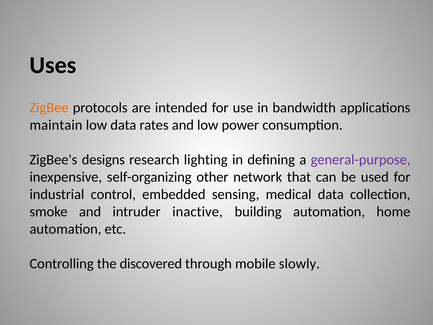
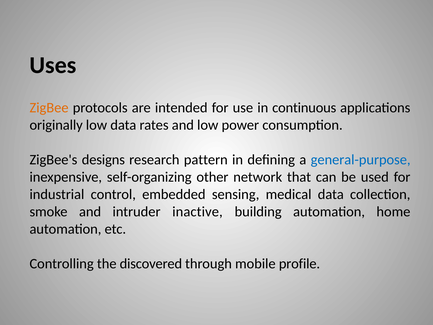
bandwidth: bandwidth -> continuous (304, 108)
maintain: maintain -> originally (56, 125)
lighting: lighting -> pattern (206, 160)
general-purpose colour: purple -> blue (361, 160)
slowly: slowly -> profile (299, 264)
